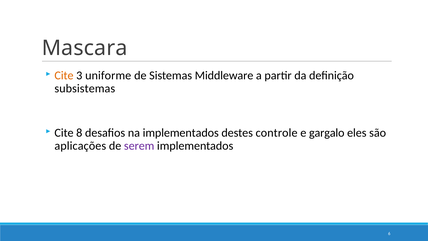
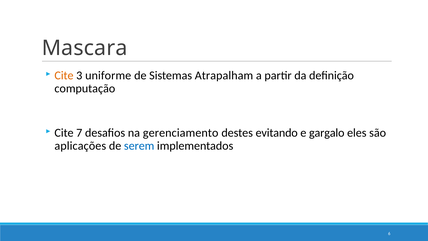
Middleware: Middleware -> Atrapalham (224, 75)
subsistemas: subsistemas -> computação (85, 88)
8: 8 -> 7 (79, 133)
na implementados: implementados -> gerenciamento (181, 133)
controle: controle -> evitando (277, 133)
serem colour: purple -> blue (139, 146)
